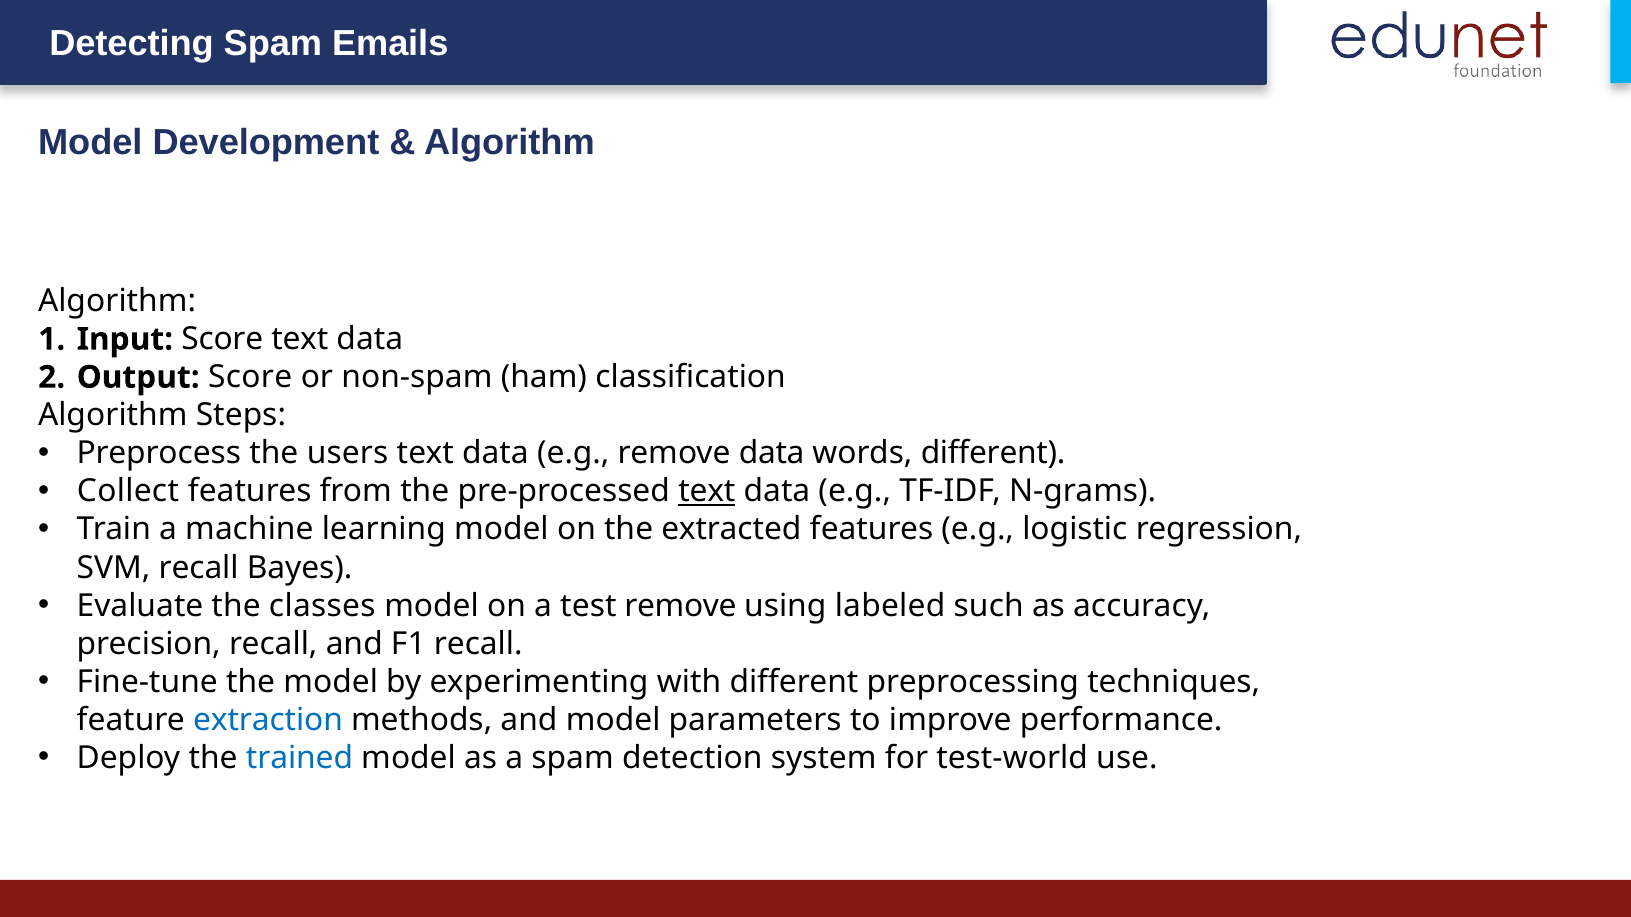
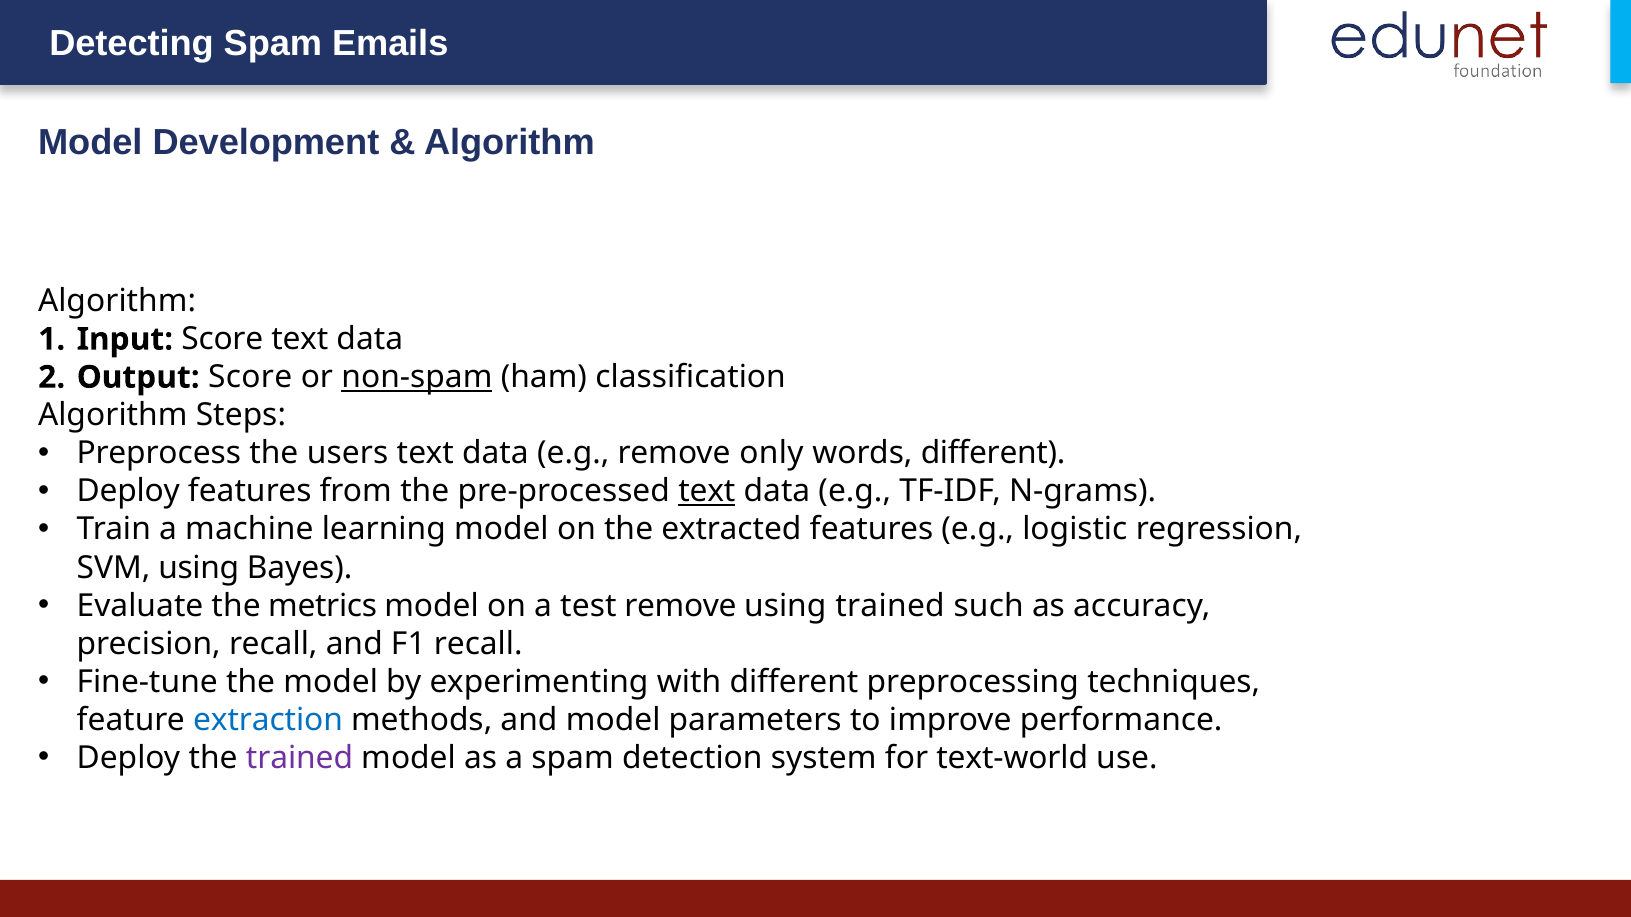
non-spam underline: none -> present (417, 377)
remove data: data -> only (771, 454)
Collect: Collect -> Deploy (128, 492)
SVM recall: recall -> using (199, 568)
classes: classes -> metrics (323, 606)
using labeled: labeled -> trained (890, 606)
trained colour: blue -> purple (299, 758)
test-world: test-world -> text-world (1012, 758)
